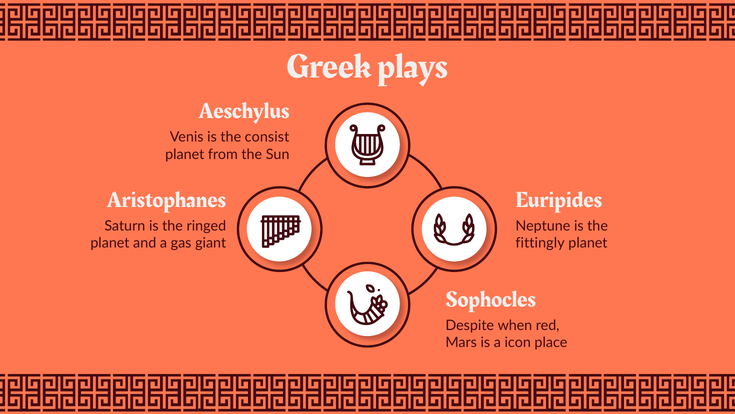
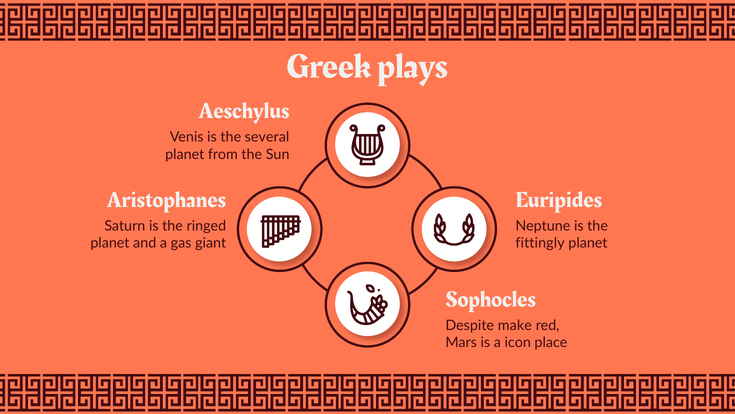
consist: consist -> several (267, 137)
when: when -> make (515, 325)
